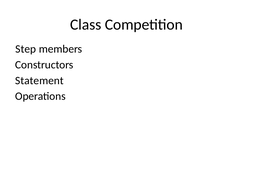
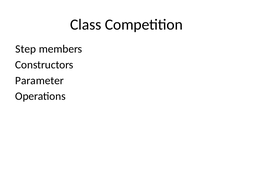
Statement: Statement -> Parameter (39, 80)
